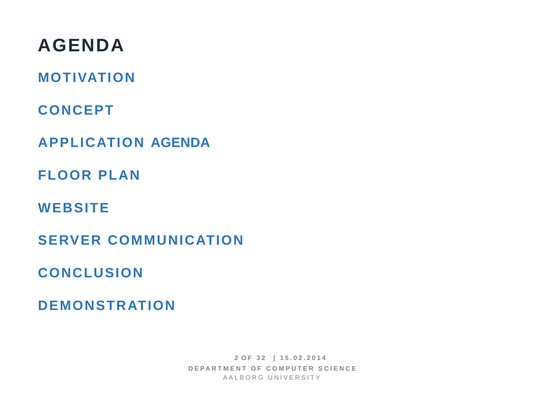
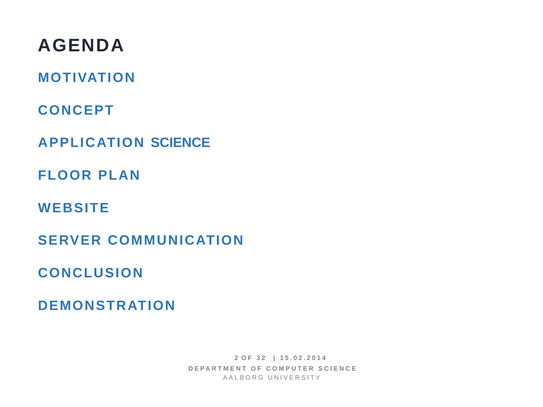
APPLICATION AGENDA: AGENDA -> SCIENCE (181, 143)
